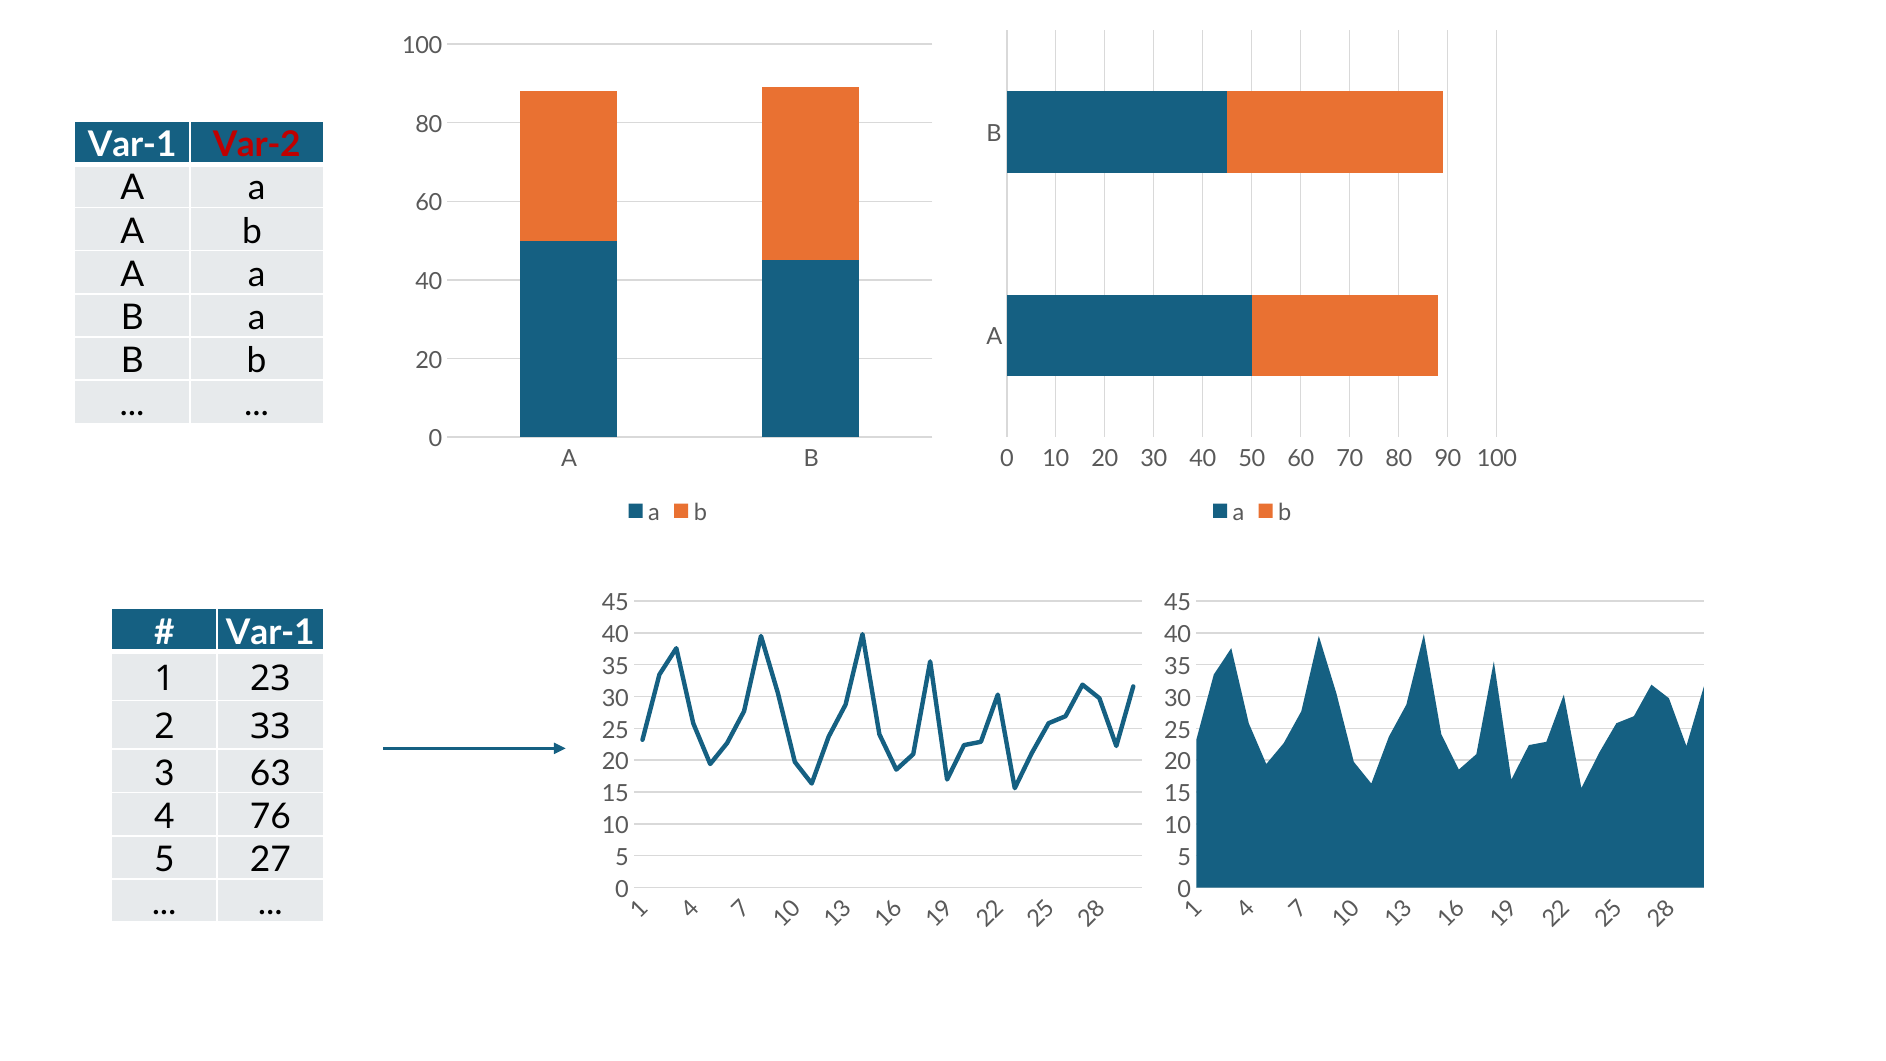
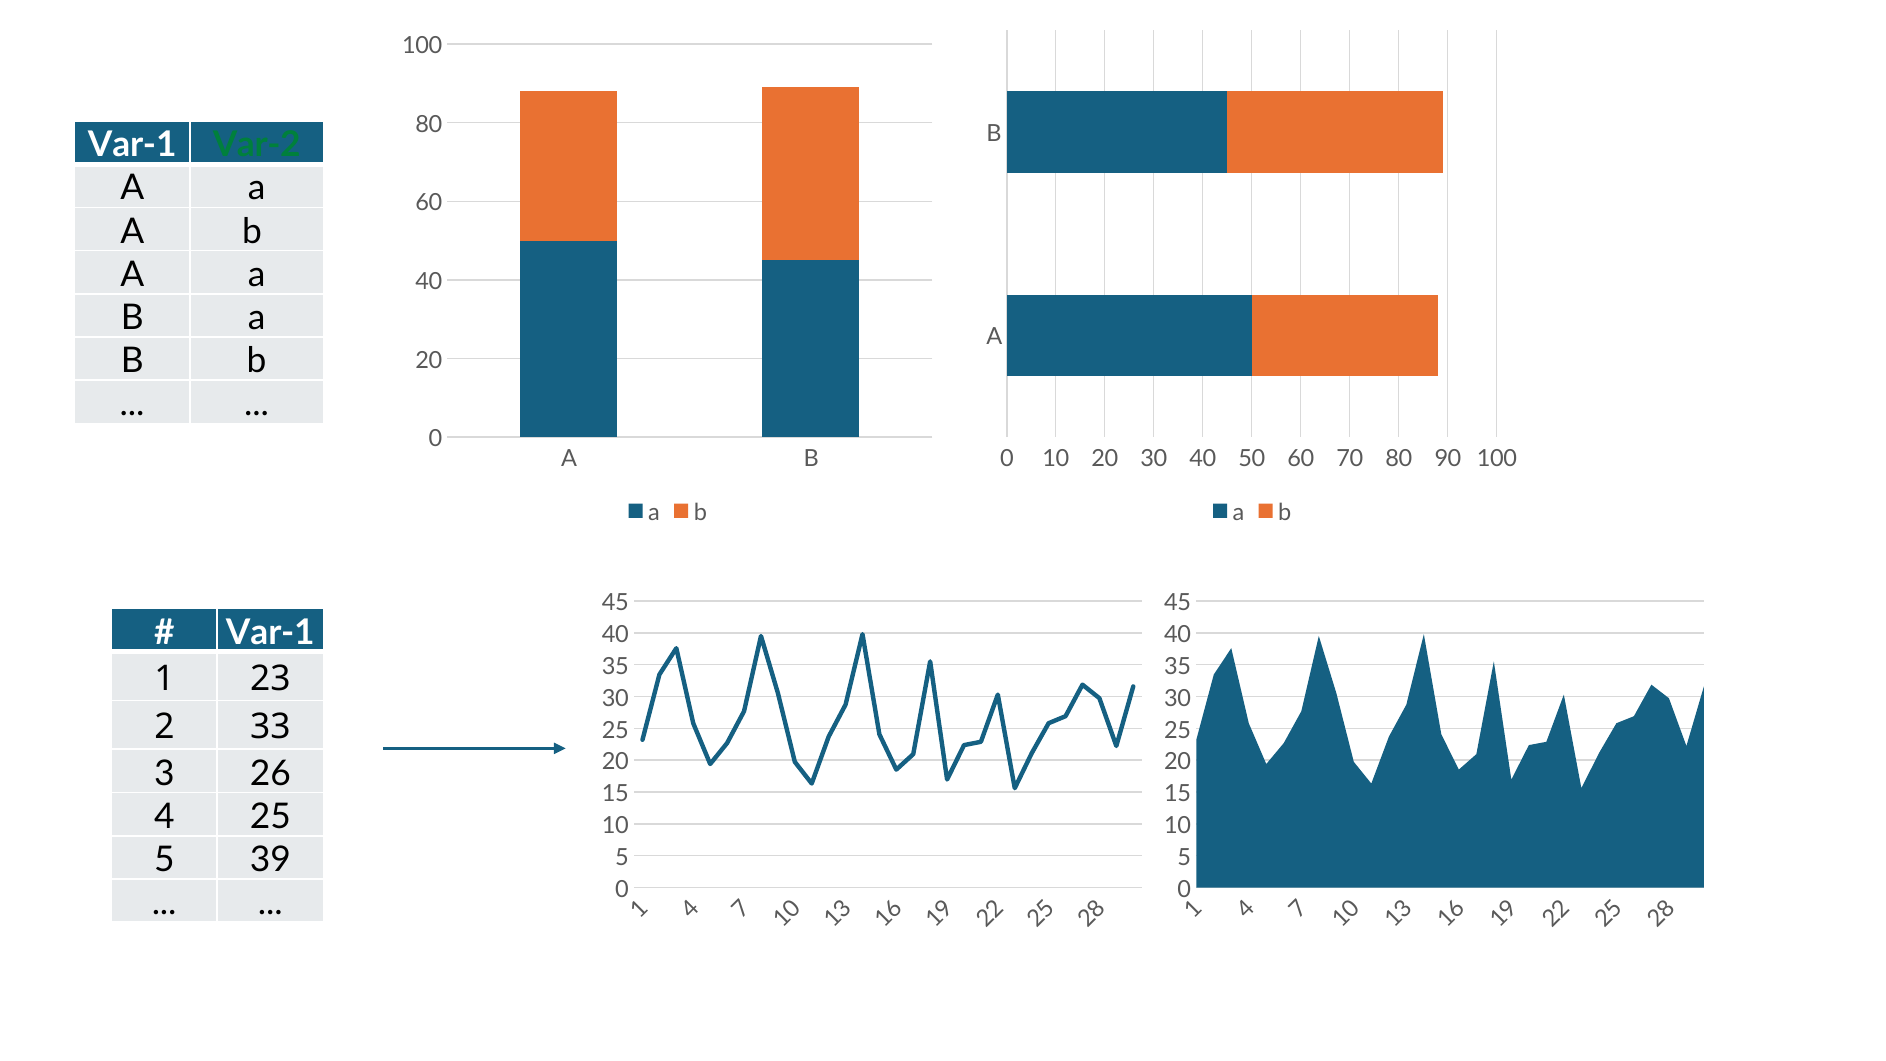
Var-2 colour: red -> green (257, 145)
63: 63 -> 26 (270, 773)
4 76: 76 -> 25 (270, 816)
27: 27 -> 39 (270, 860)
